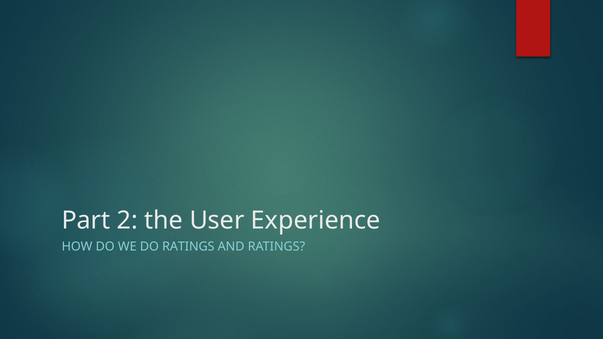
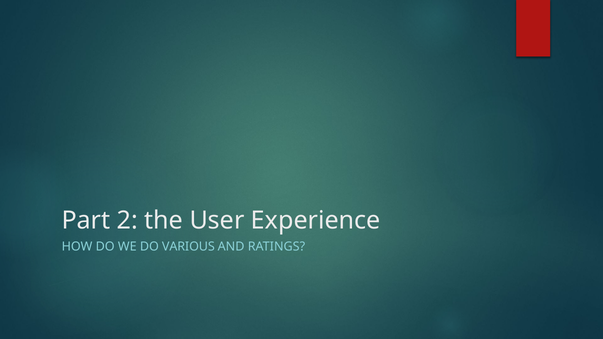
DO RATINGS: RATINGS -> VARIOUS (188, 247)
